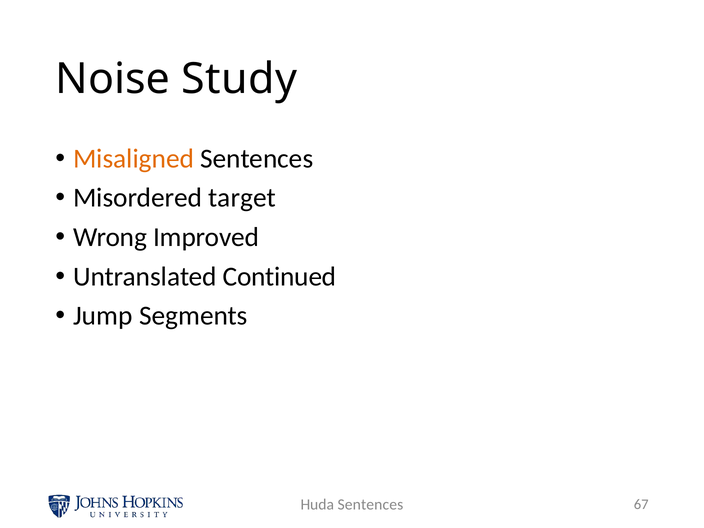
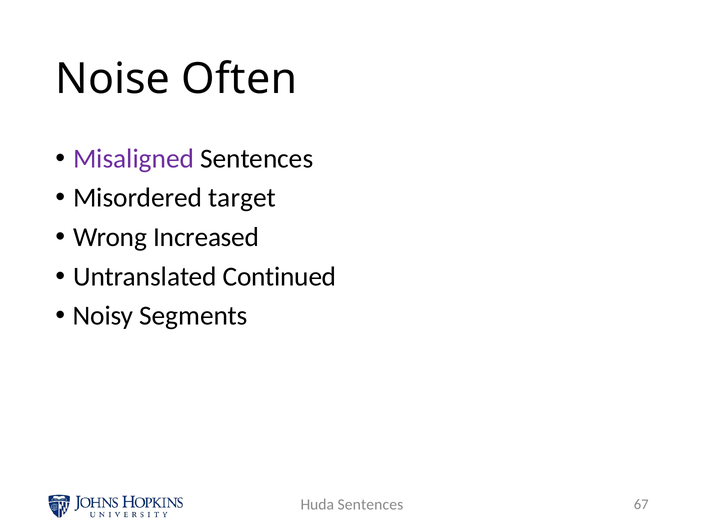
Study: Study -> Often (239, 79)
Misaligned colour: orange -> purple (134, 159)
Improved: Improved -> Increased (206, 237)
Jump: Jump -> Noisy (103, 316)
